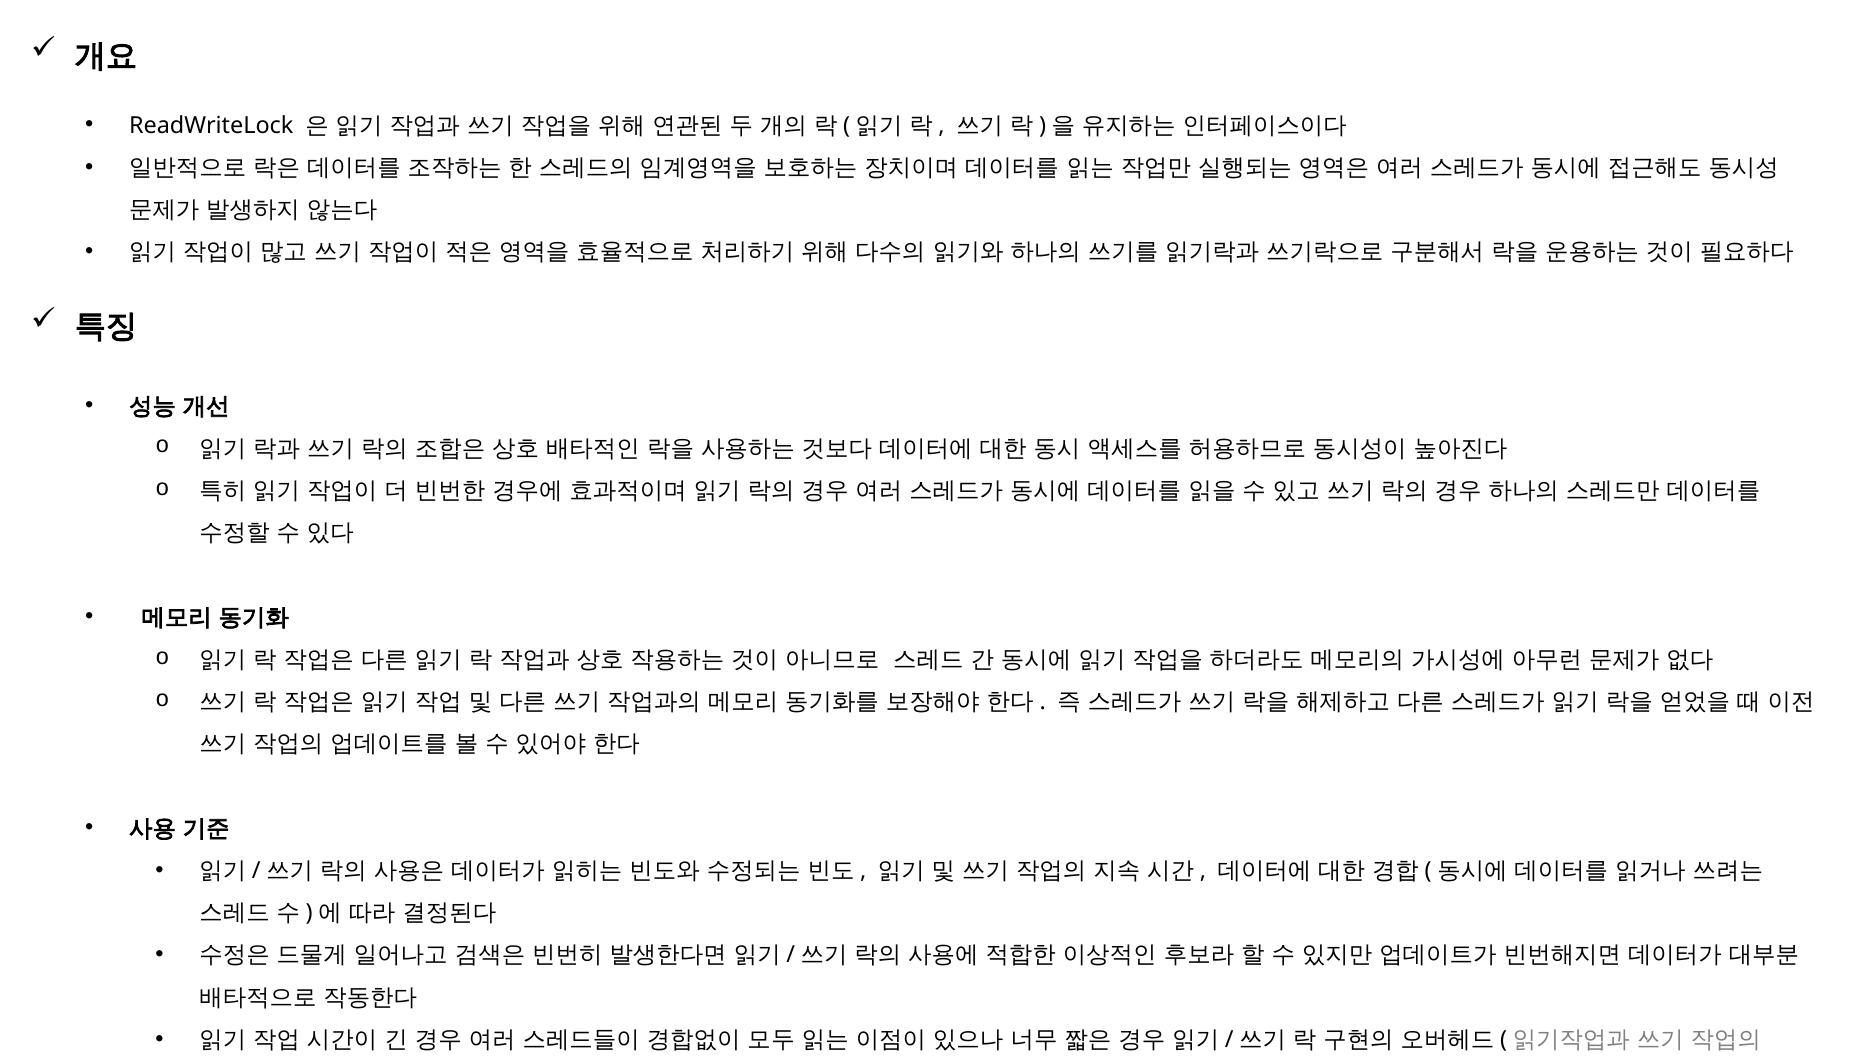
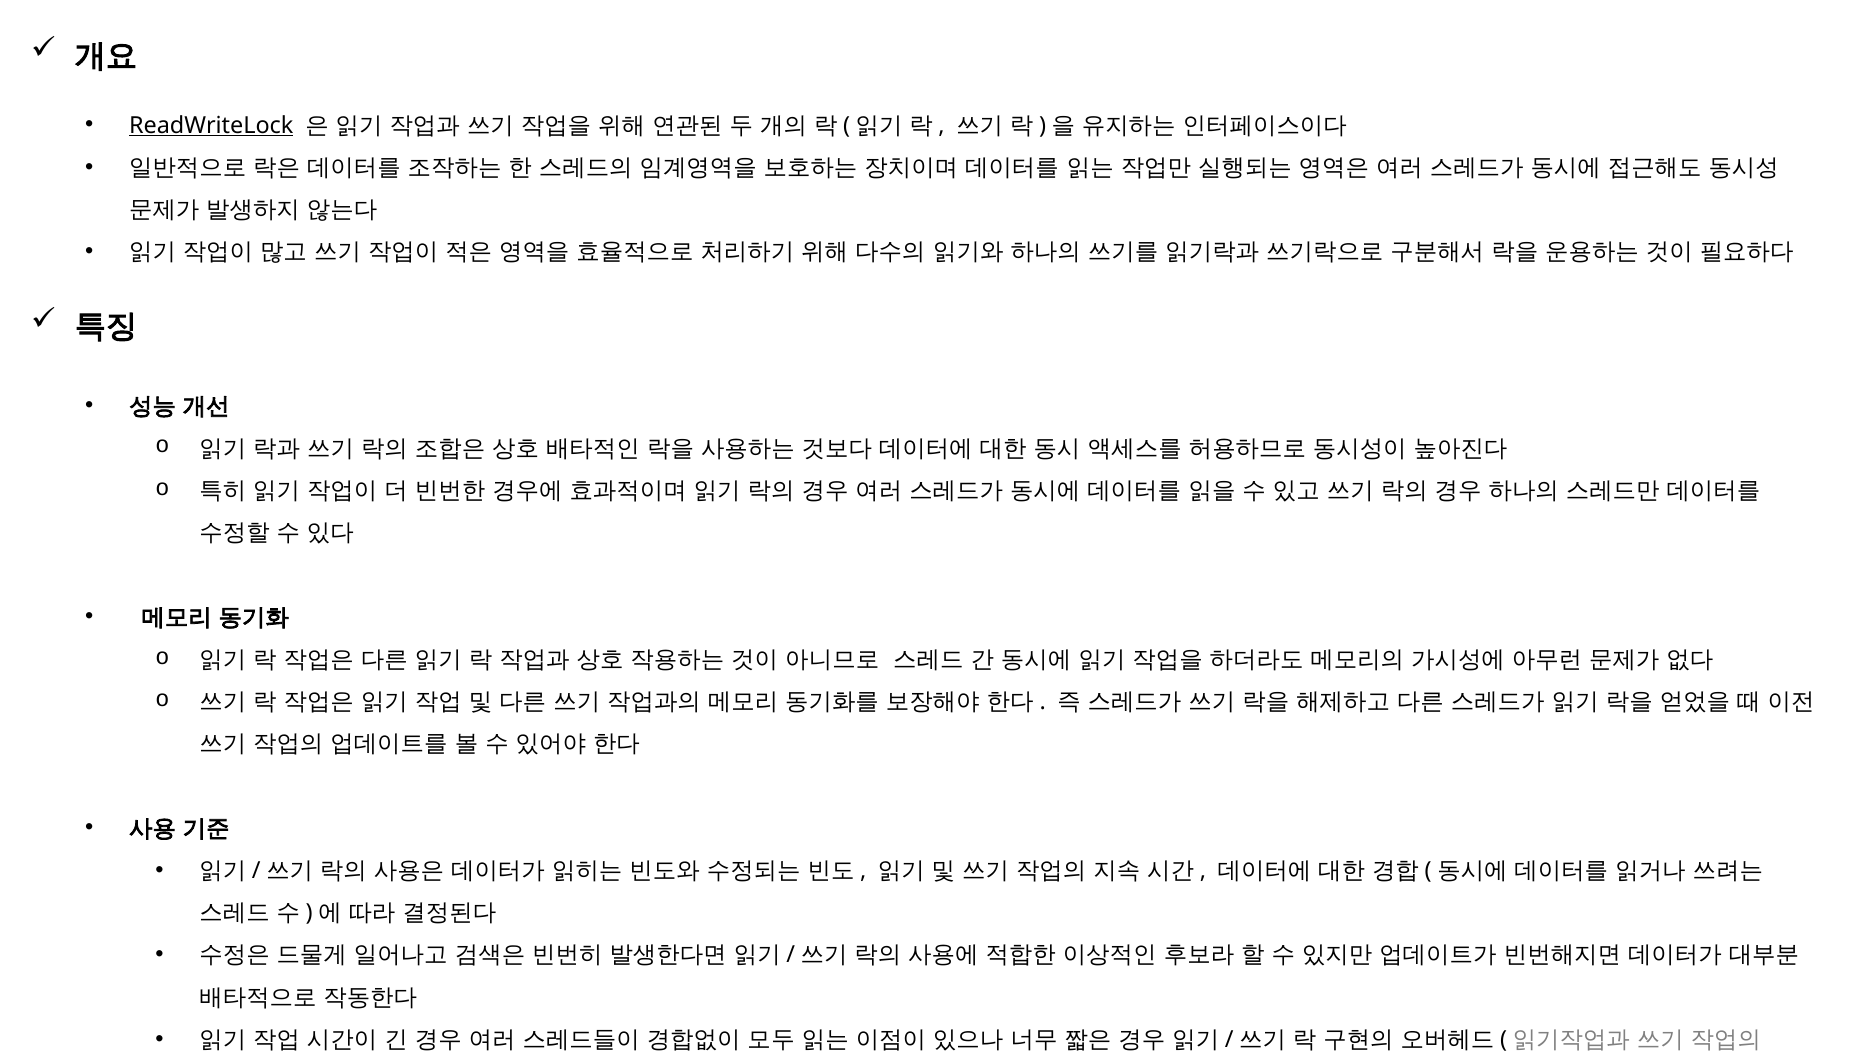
ReadWriteLock underline: none -> present (211, 125)
